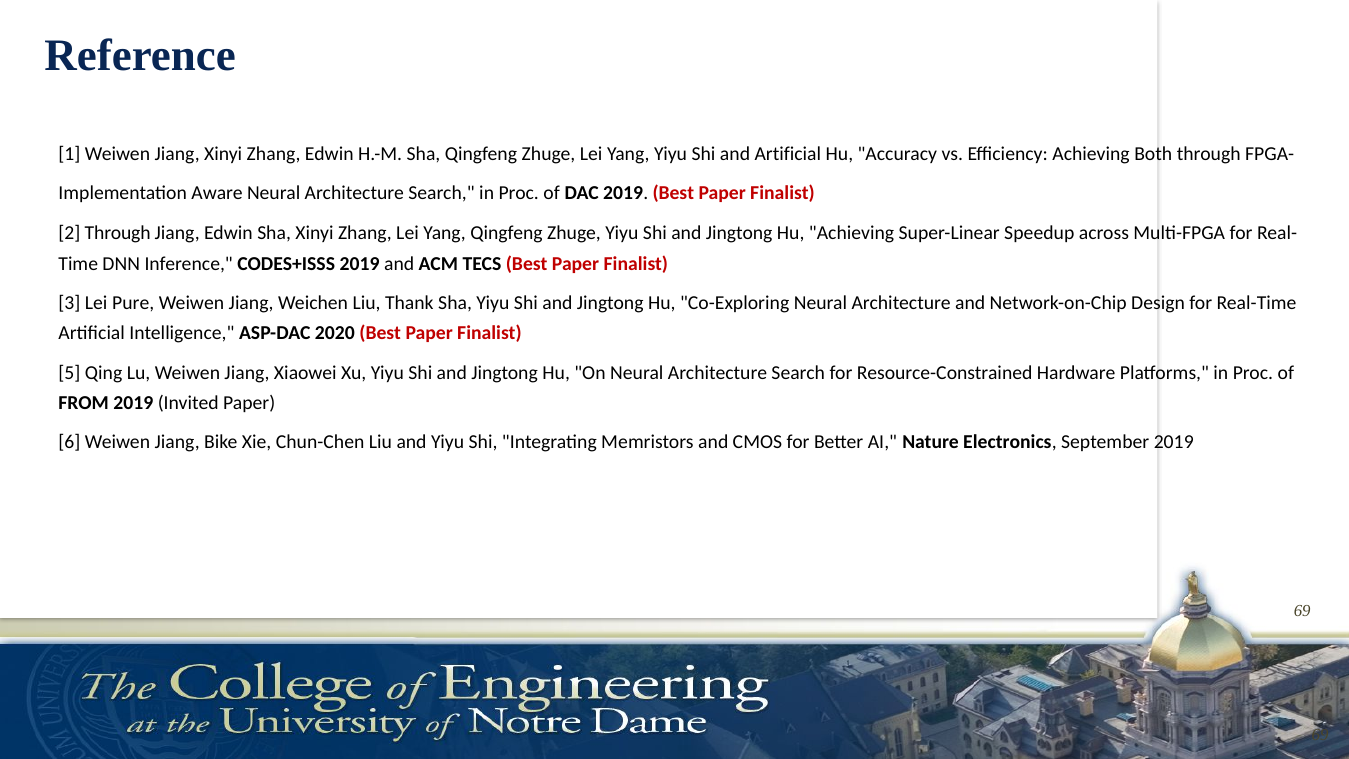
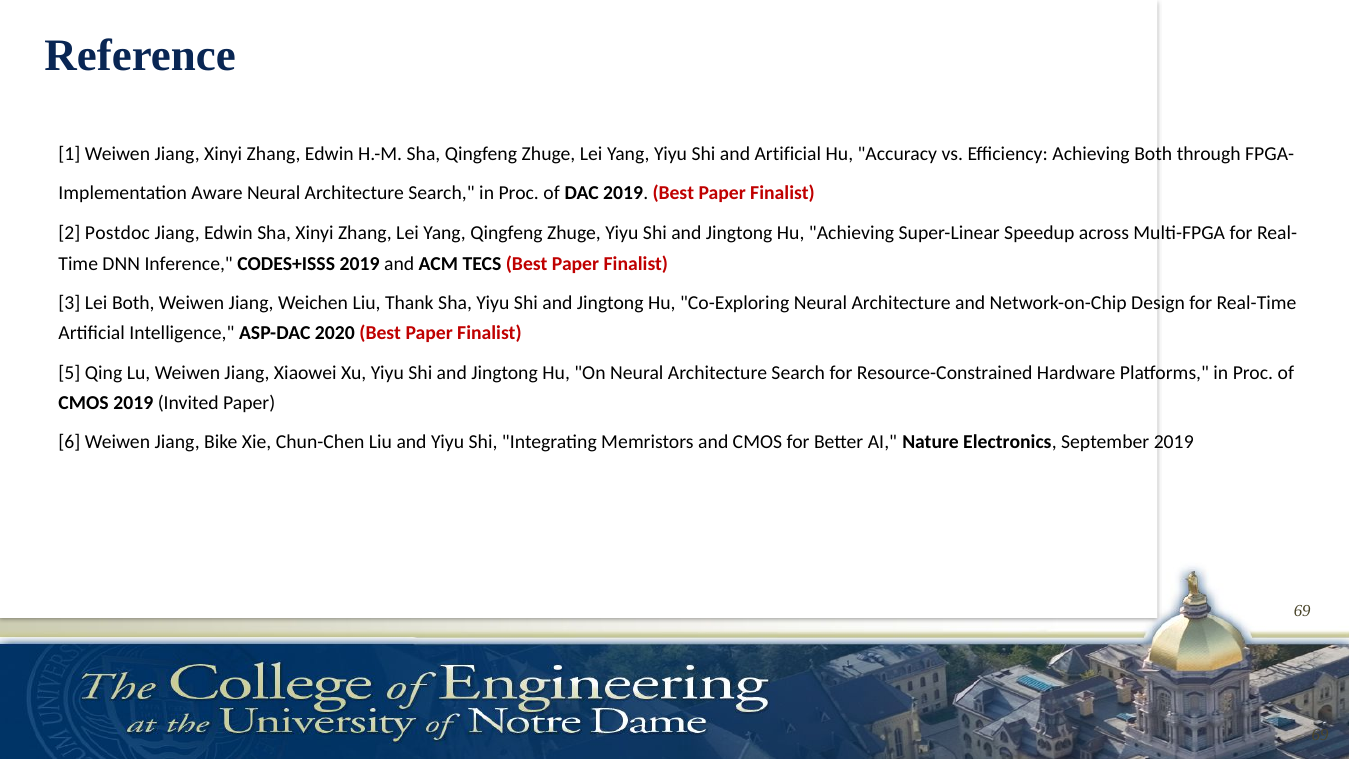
2 Through: Through -> Postdoc (117, 233)
Lei Pure: Pure -> Both (133, 303)
FROM: FROM -> CMOS (84, 403)
